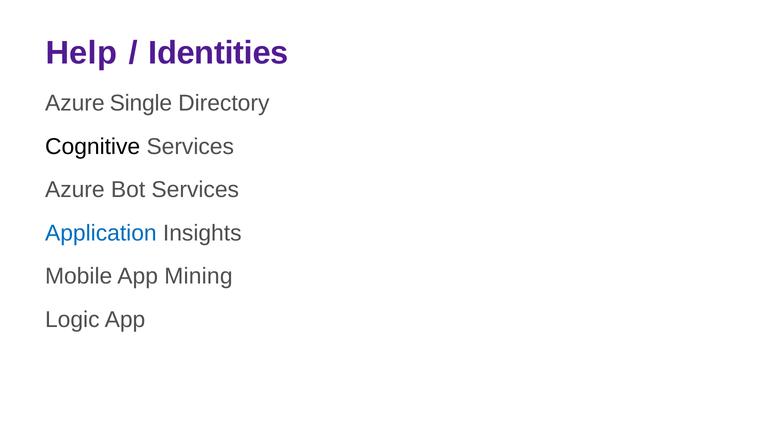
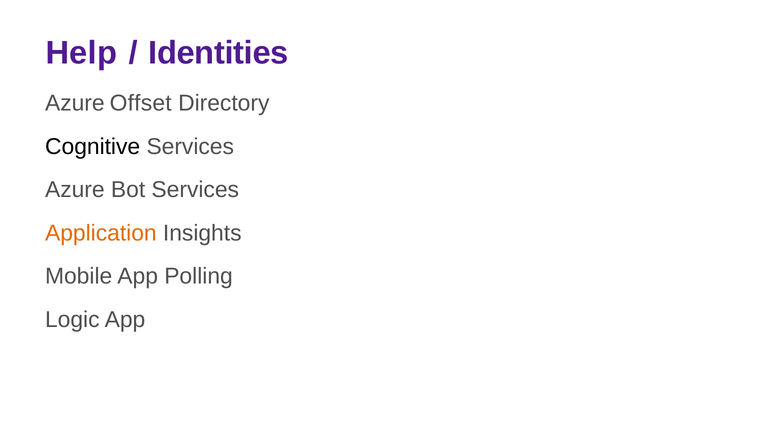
Single: Single -> Offset (141, 103)
Application colour: blue -> orange (101, 233)
Mining: Mining -> Polling (199, 276)
